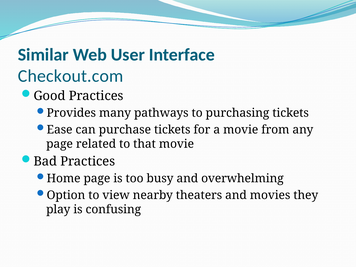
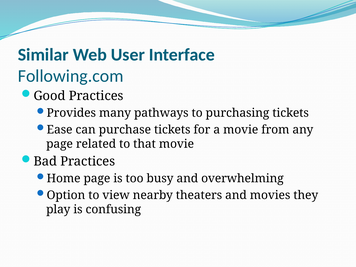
Checkout.com: Checkout.com -> Following.com (71, 76)
